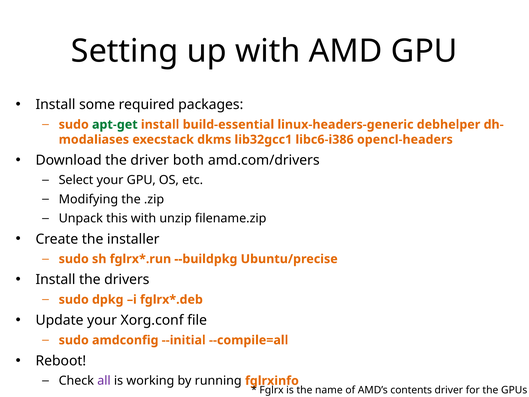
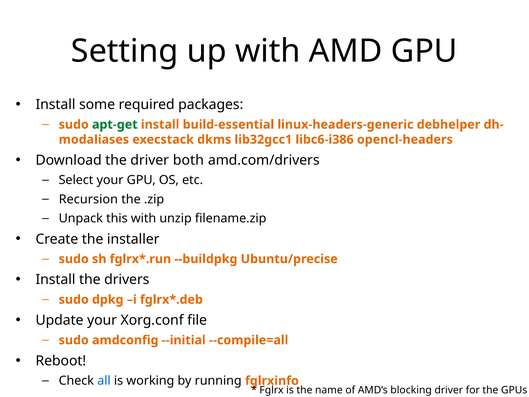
Modifying: Modifying -> Recursion (88, 199)
all colour: purple -> blue (104, 381)
contents: contents -> blocking (411, 390)
